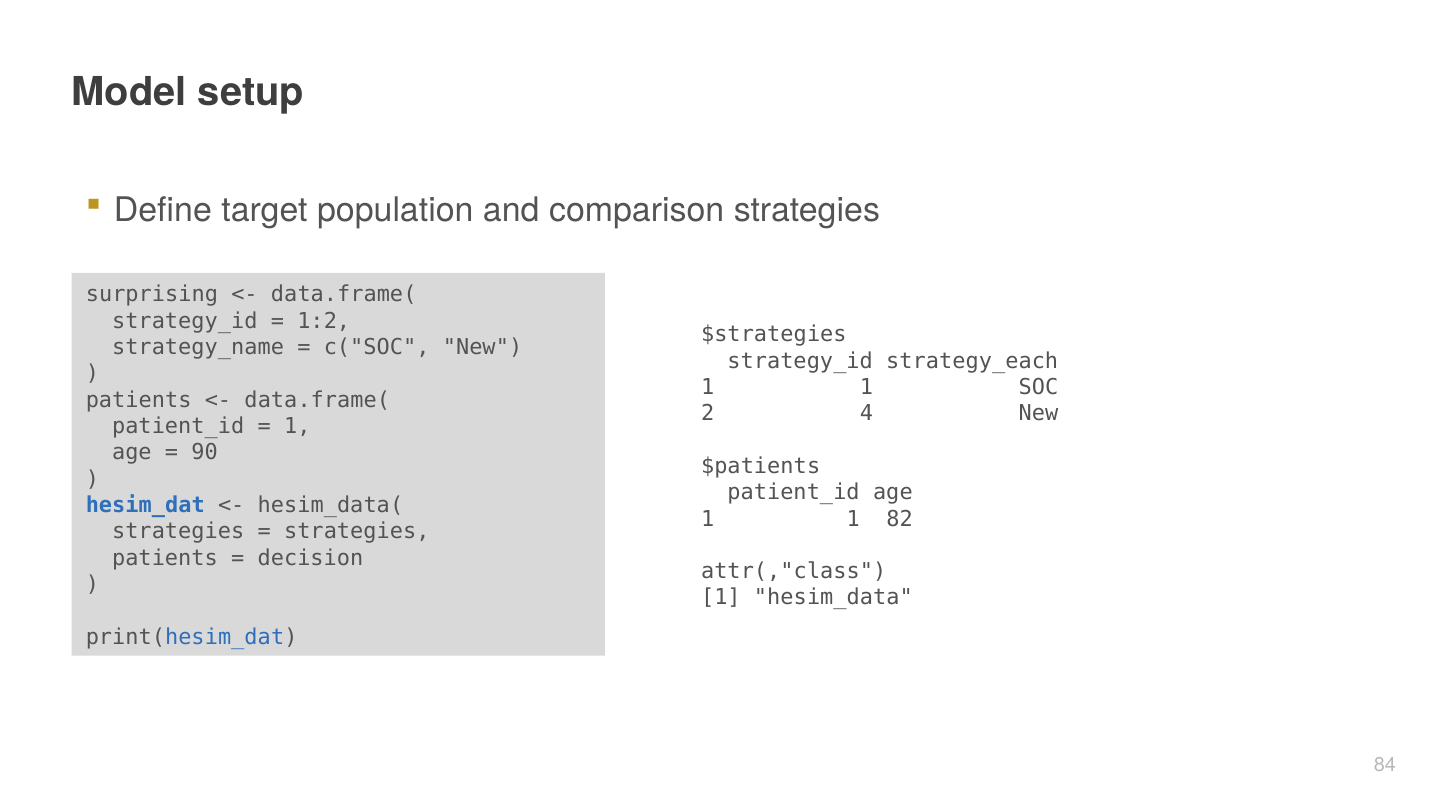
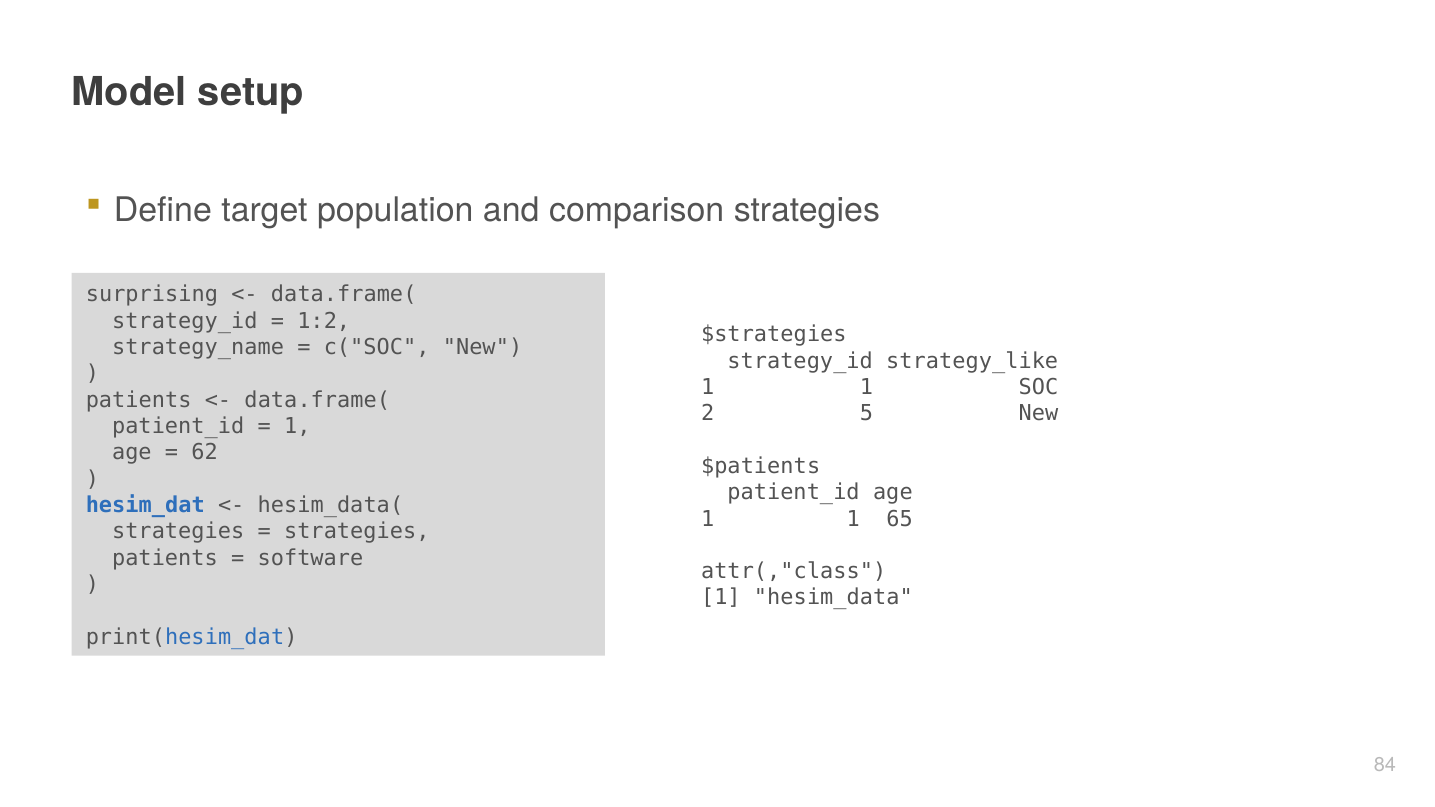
strategy_each: strategy_each -> strategy_like (972, 361)
4: 4 -> 5 (866, 414)
90: 90 -> 62 (205, 453)
82: 82 -> 65 (900, 519)
decision: decision -> software (310, 558)
